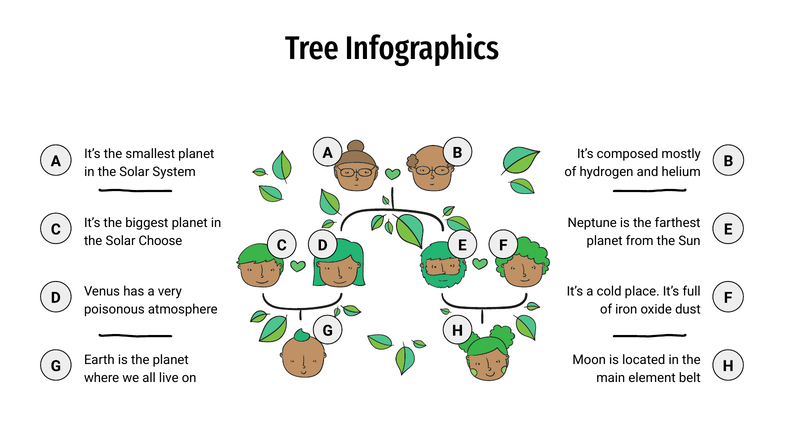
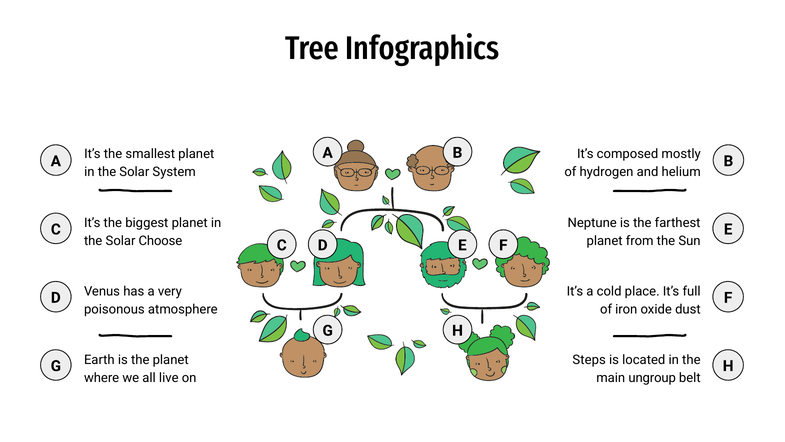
Moon: Moon -> Steps (589, 360)
element: element -> ungroup (652, 378)
